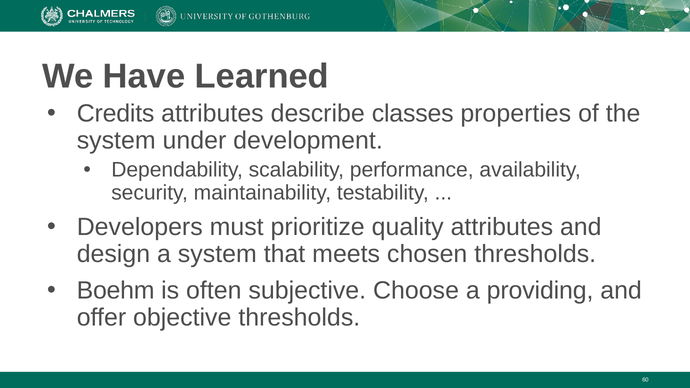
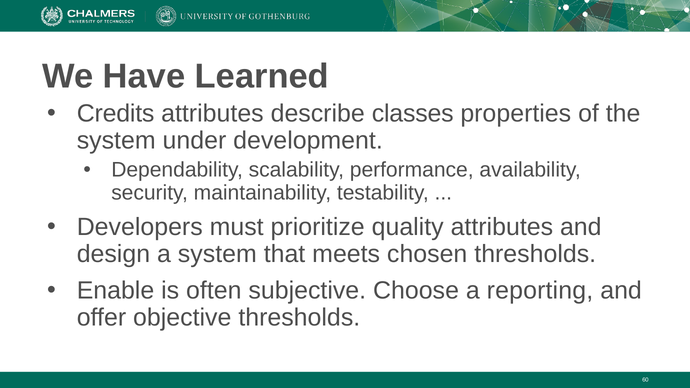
Boehm: Boehm -> Enable (115, 291)
providing: providing -> reporting (540, 291)
